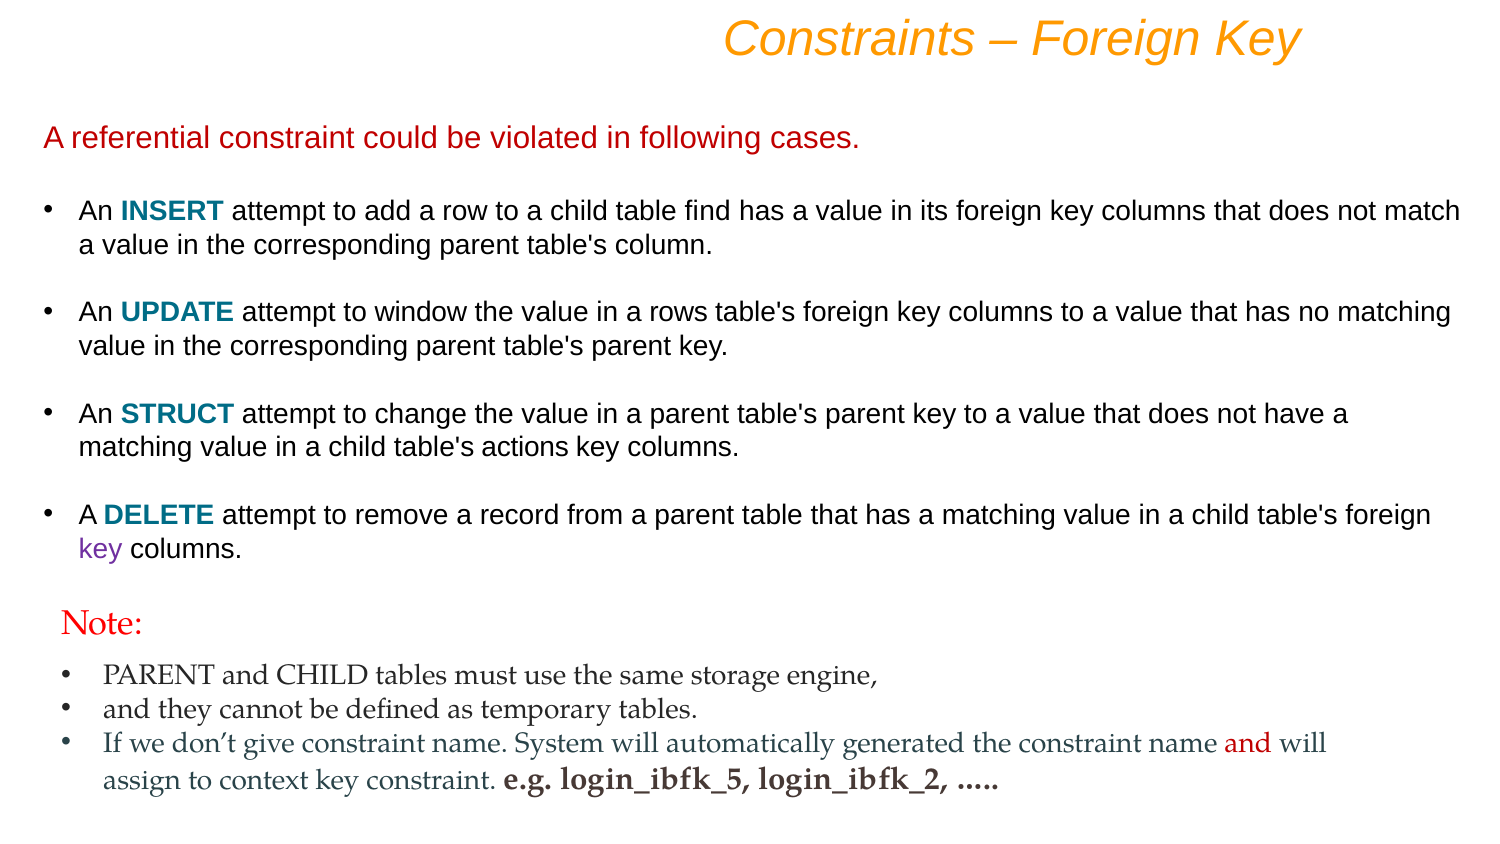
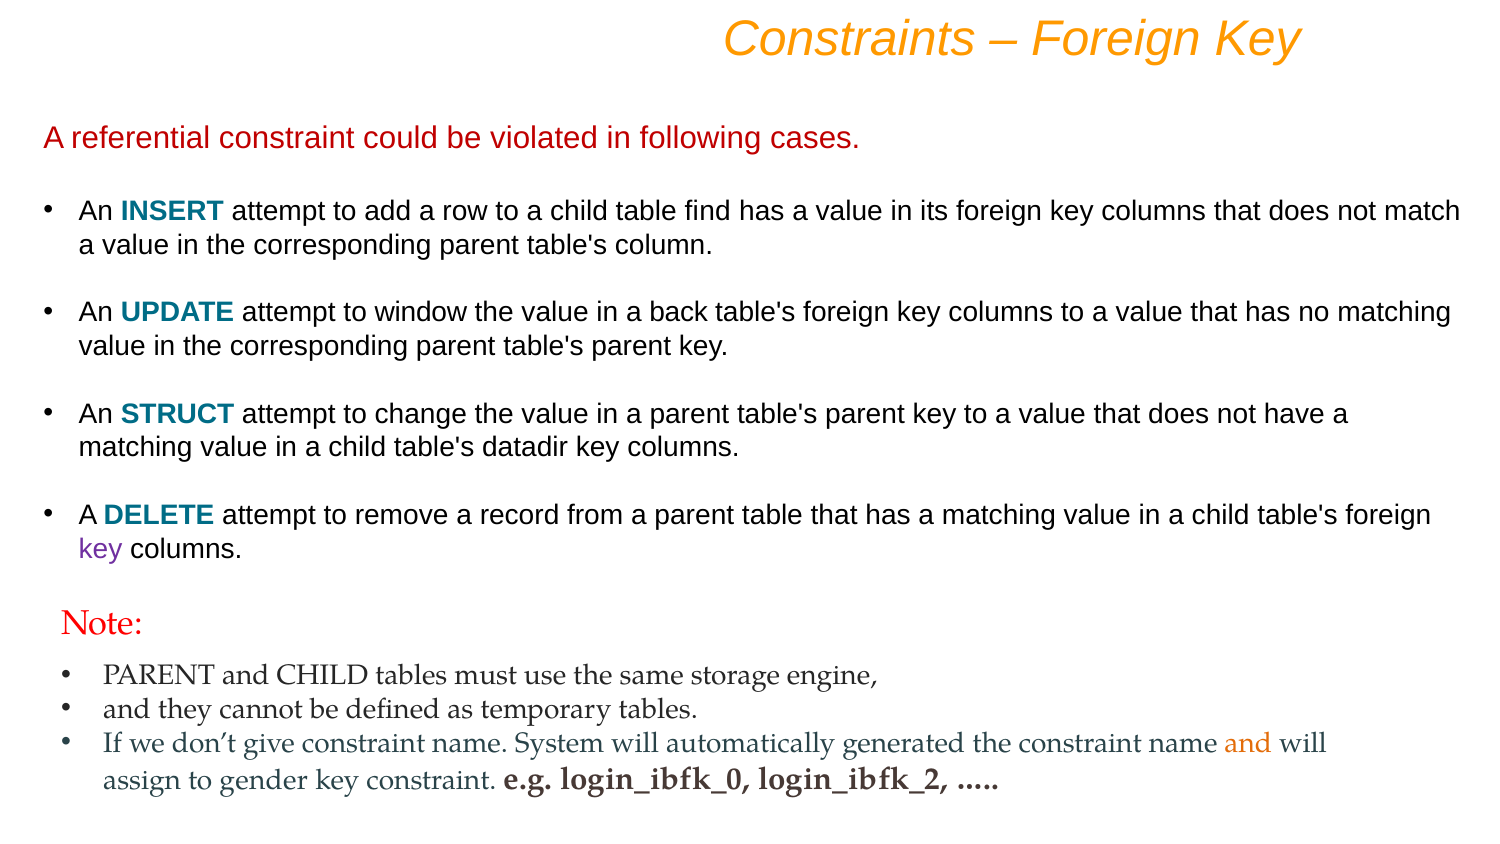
rows: rows -> back (679, 312)
actions: actions -> datadir (525, 447)
and colour: red -> orange (1248, 743)
context: context -> gender (264, 779)
login_ibfk_5: login_ibfk_5 -> login_ibfk_0 (655, 778)
